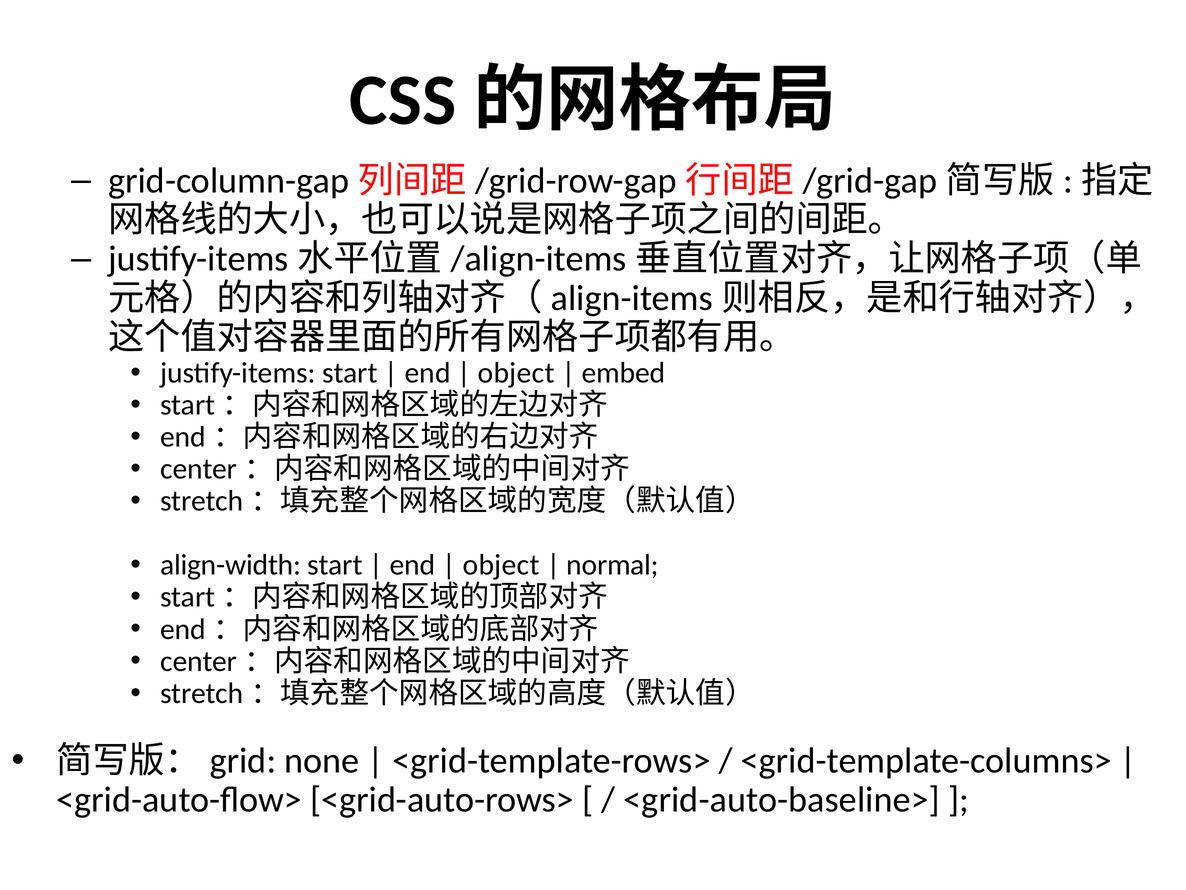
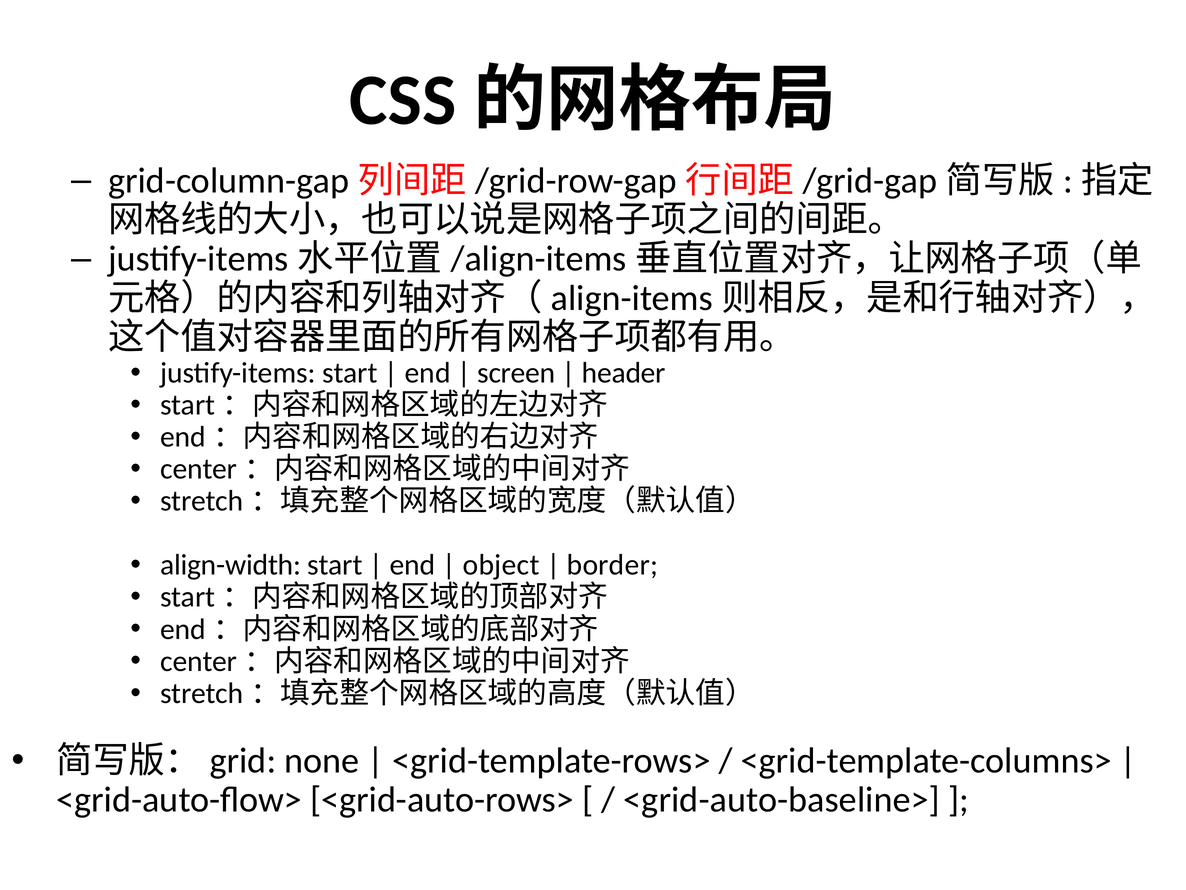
object: object -> screen (516, 373)
embed: embed -> header (624, 373)
normal: normal -> border (612, 565)
